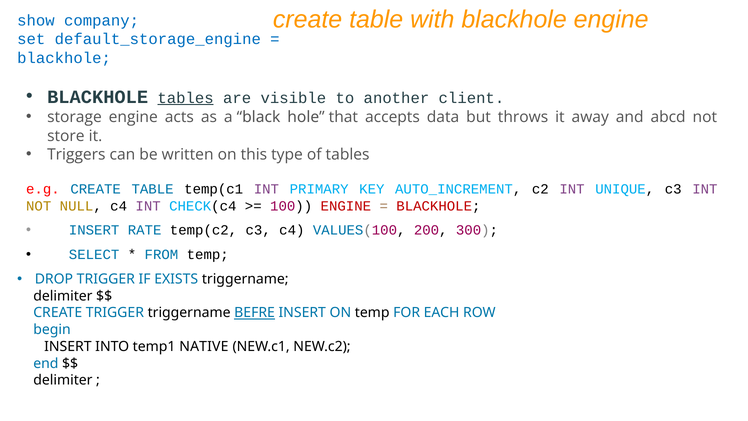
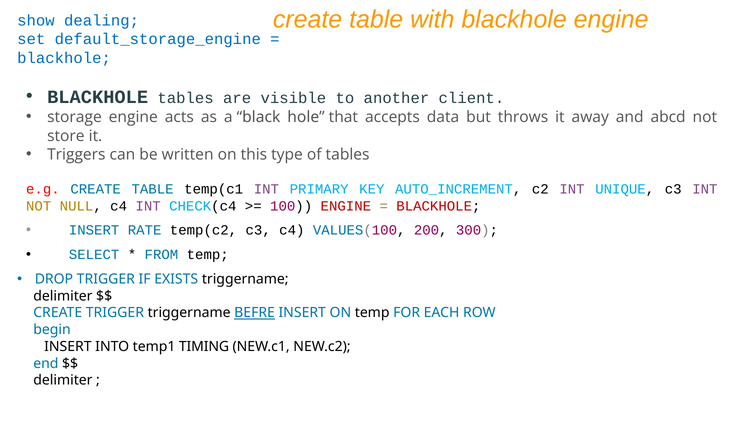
company: company -> dealing (102, 21)
tables underline: present -> none (186, 98)
NATIVE: NATIVE -> TIMING (204, 346)
